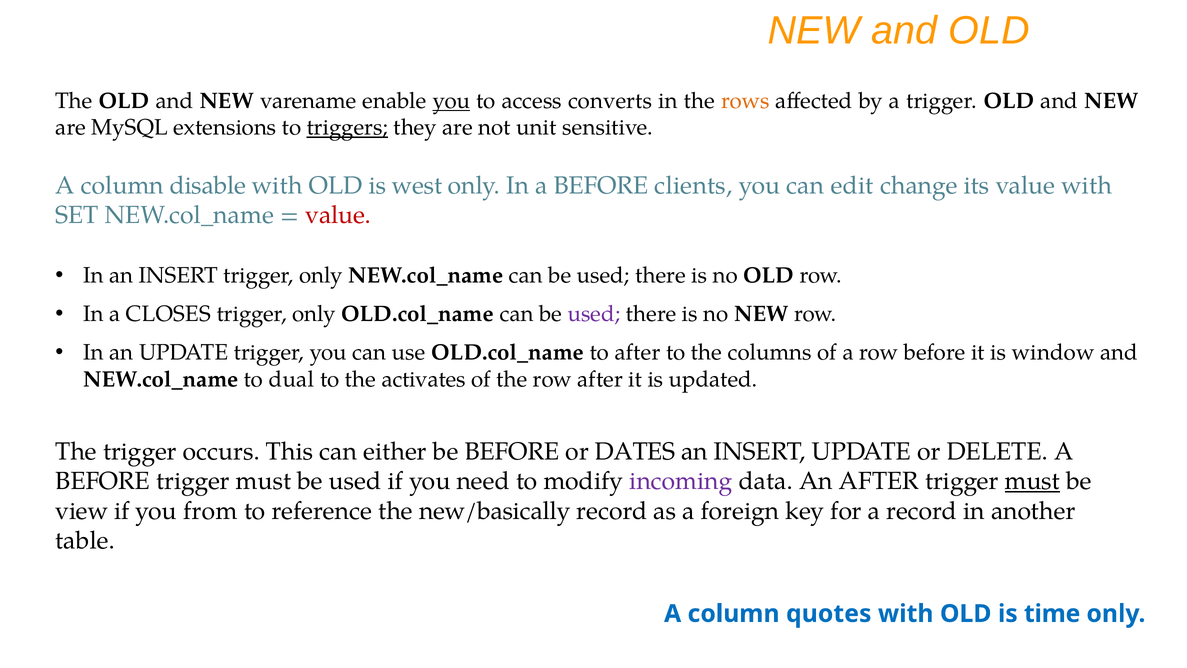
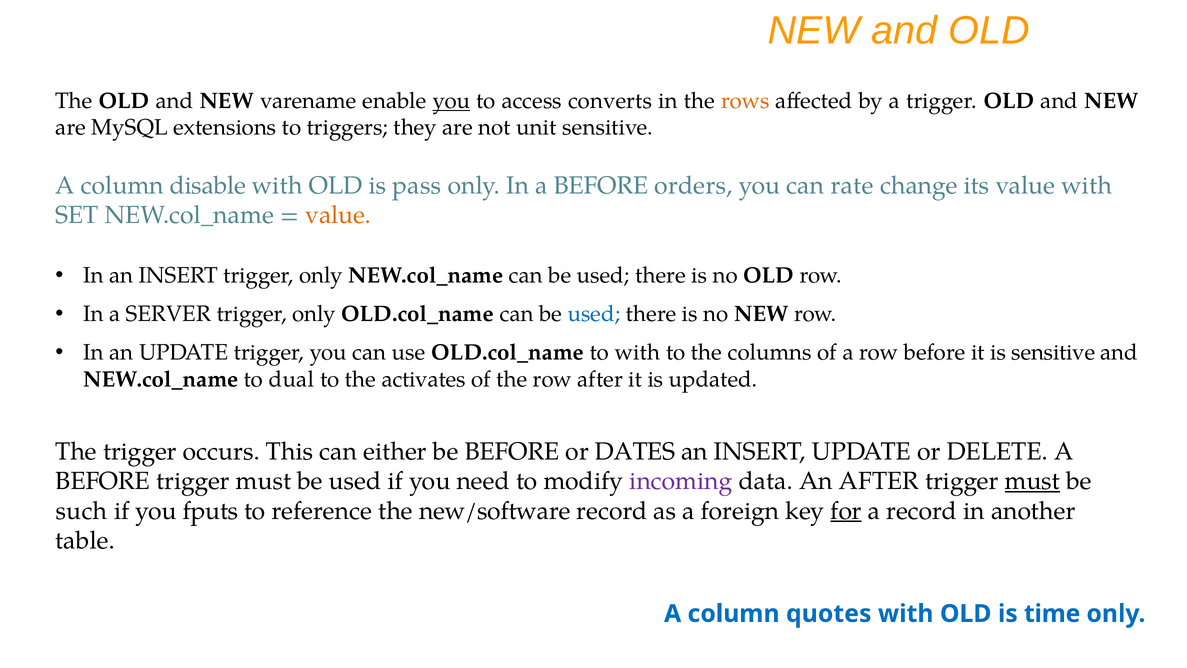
triggers underline: present -> none (347, 128)
west: west -> pass (417, 185)
clients: clients -> orders (693, 185)
edit: edit -> rate (852, 185)
value colour: red -> orange (338, 215)
CLOSES: CLOSES -> SERVER (168, 314)
used colour: purple -> blue (594, 314)
to after: after -> with (637, 352)
is window: window -> sensitive (1053, 352)
view: view -> such (82, 511)
from: from -> fputs (211, 511)
new/basically: new/basically -> new/software (495, 511)
for underline: none -> present (846, 511)
